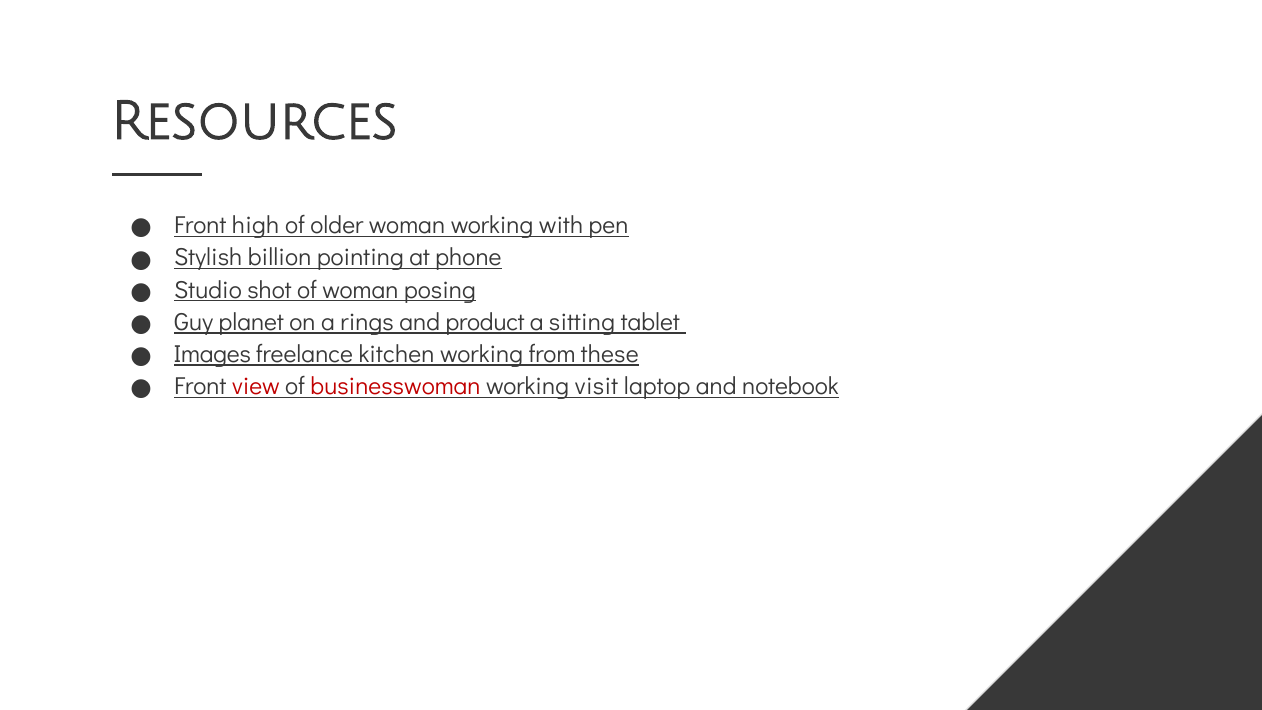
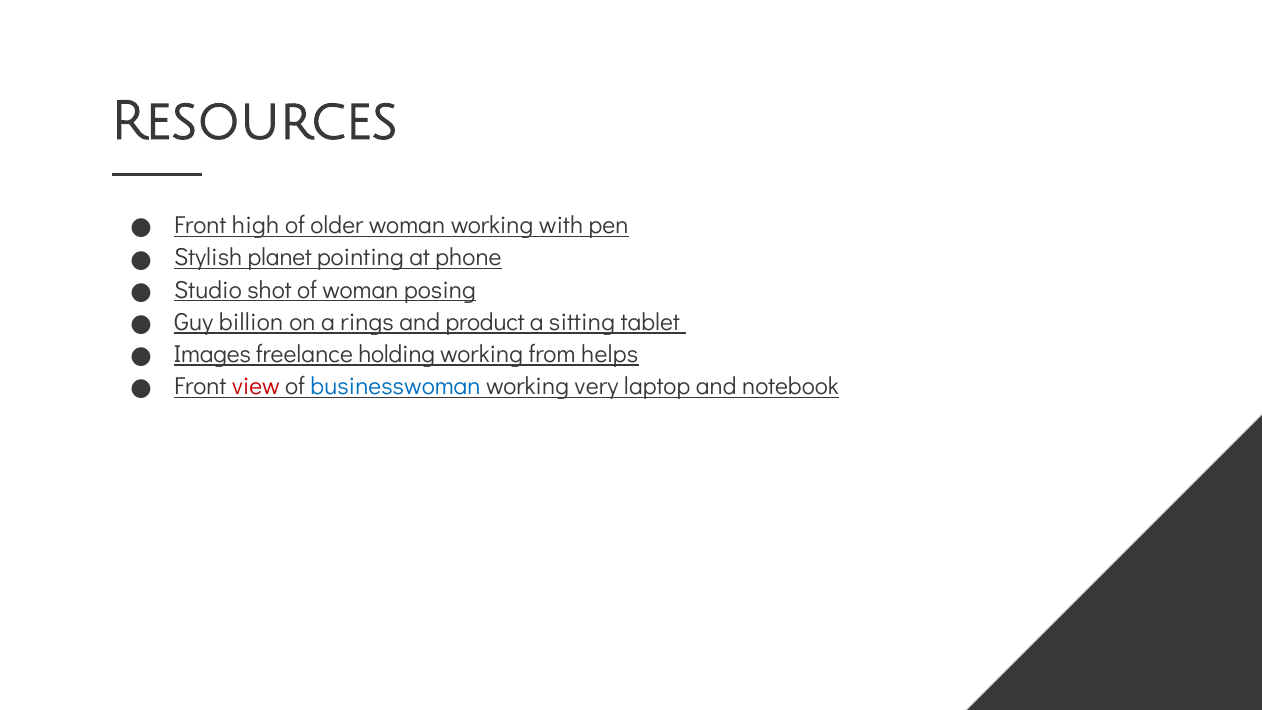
billion: billion -> planet (280, 258)
planet: planet -> billion (251, 322)
kitchen: kitchen -> holding (397, 354)
these: these -> helps (610, 354)
businesswoman colour: red -> blue (396, 387)
visit: visit -> very (596, 387)
